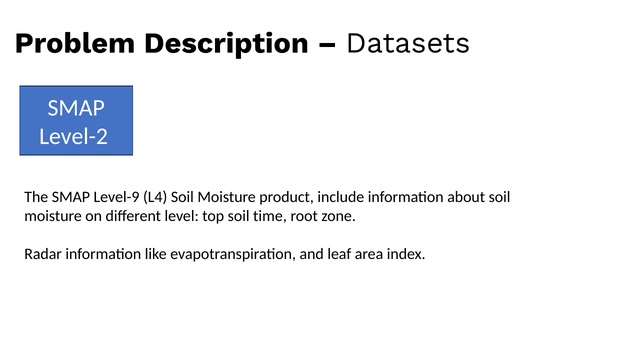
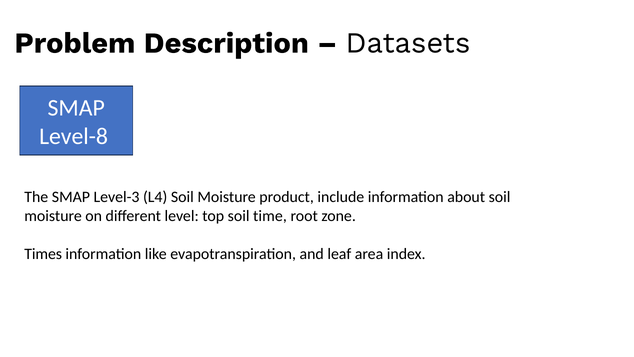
Level-2: Level-2 -> Level-8 (74, 136)
Level-9: Level-9 -> Level-3 (117, 197)
Radar: Radar -> Times (43, 254)
